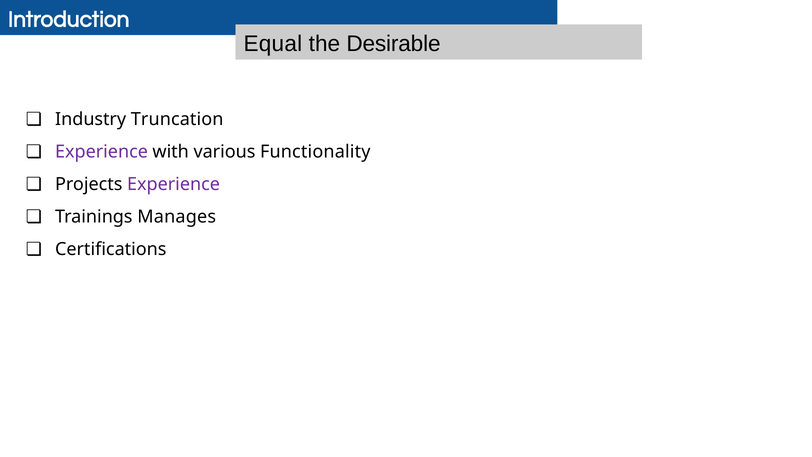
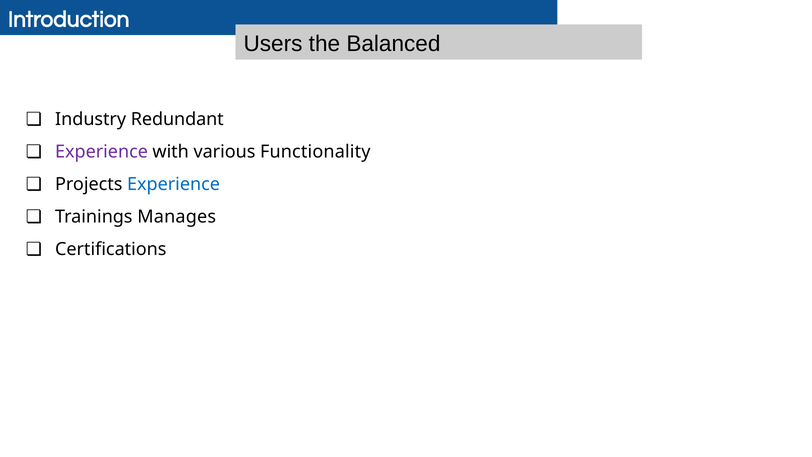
Equal: Equal -> Users (273, 44)
Desirable: Desirable -> Balanced (393, 44)
Truncation: Truncation -> Redundant (177, 119)
Experience colour: purple -> blue (174, 184)
